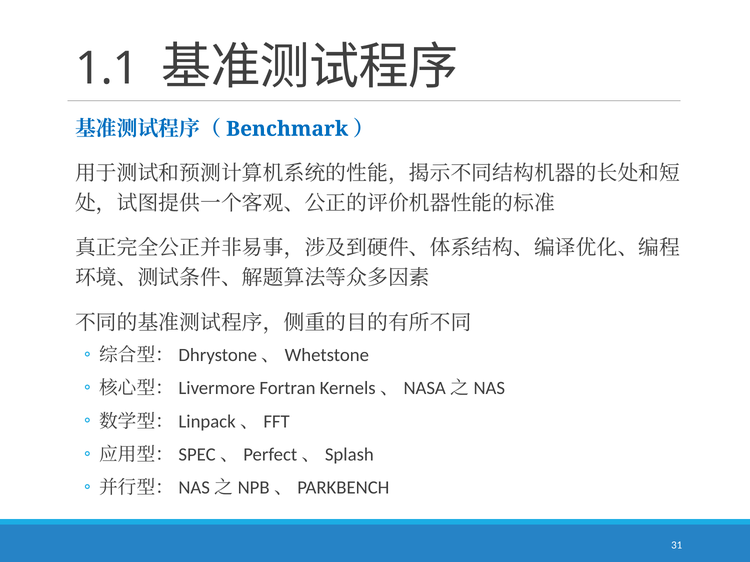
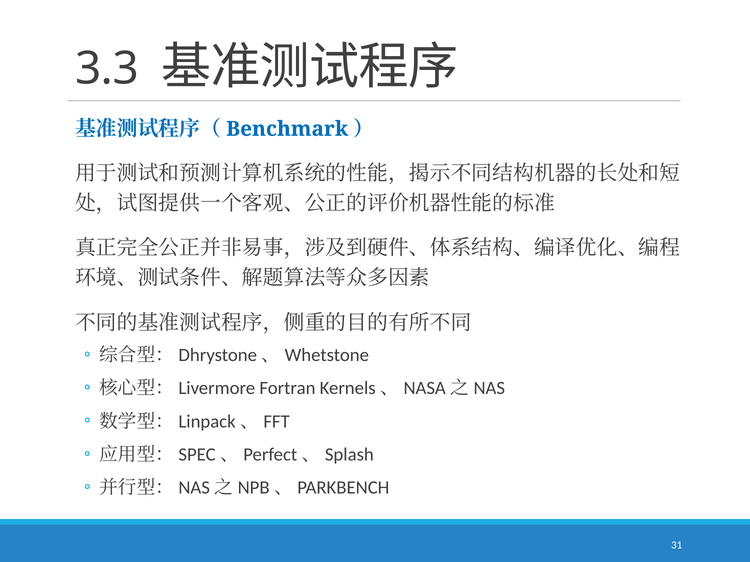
1.1: 1.1 -> 3.3 (107, 69)
